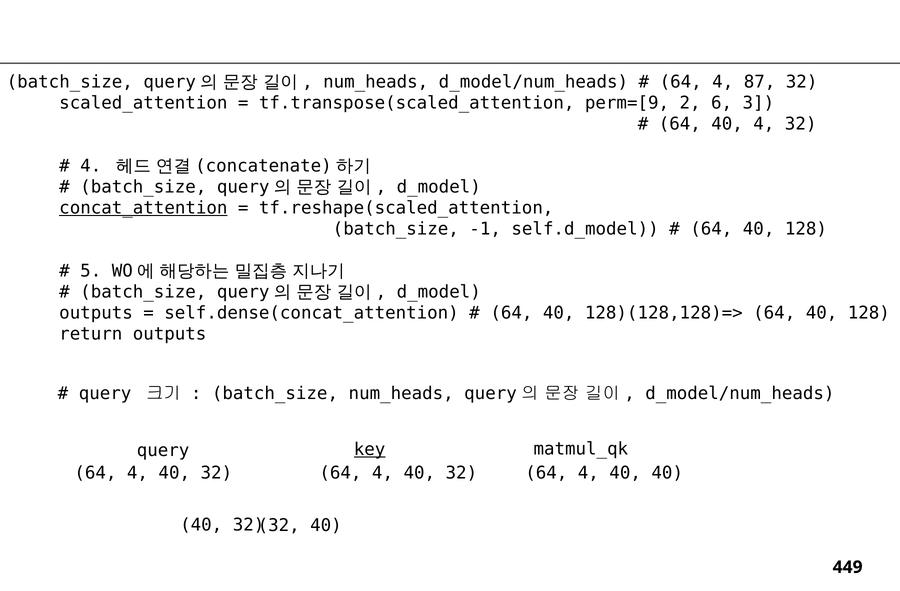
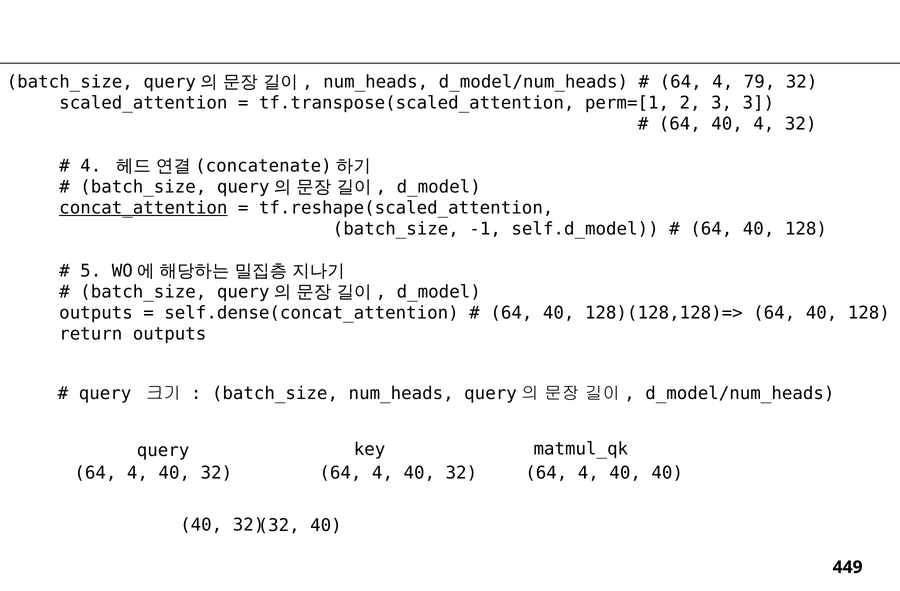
87: 87 -> 79 (760, 82)
perm=[9: perm=[9 -> perm=[1 (627, 103)
2 6: 6 -> 3 (722, 103)
key underline: present -> none (370, 450)
